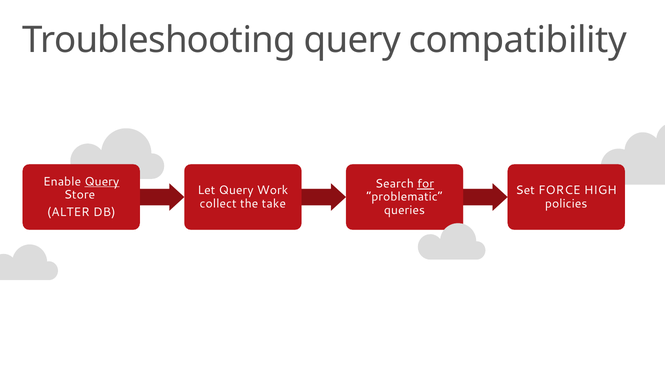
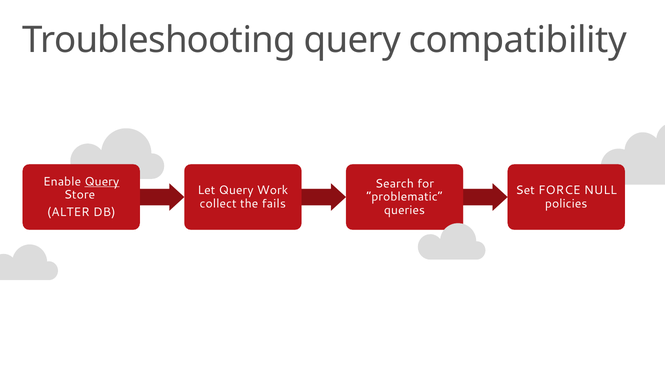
for underline: present -> none (426, 184)
HIGH: HIGH -> NULL (600, 190)
take: take -> fails (274, 204)
